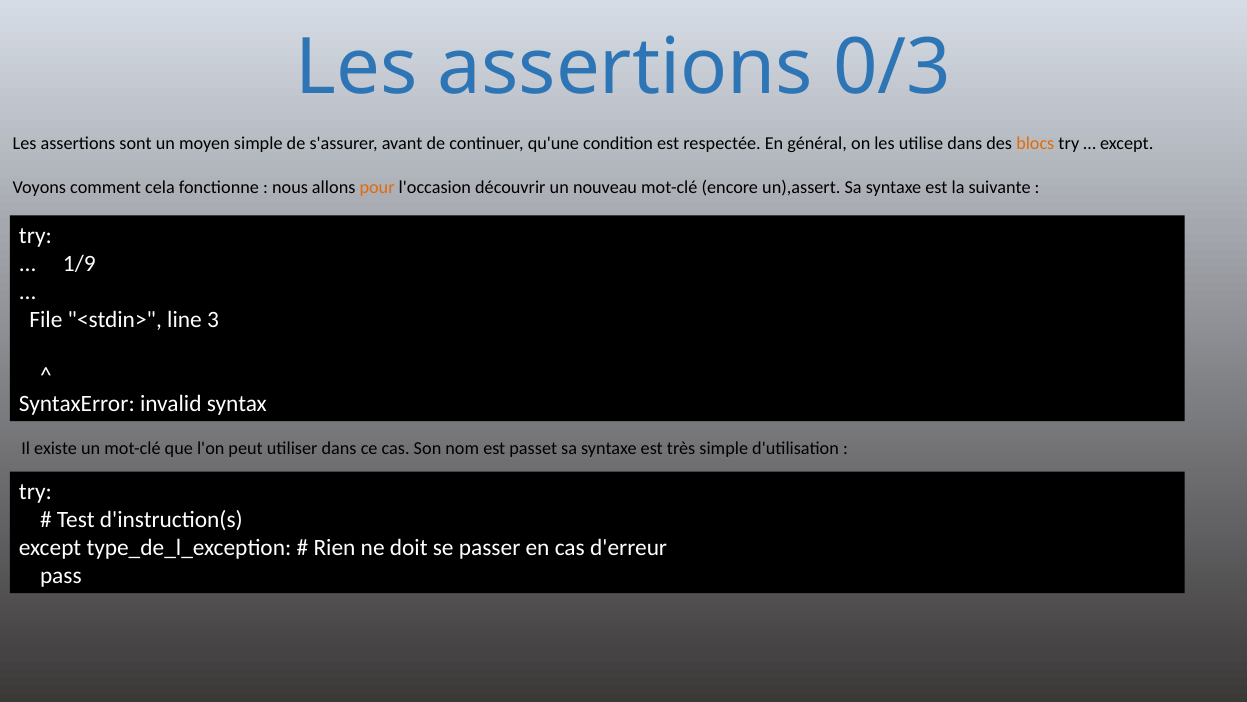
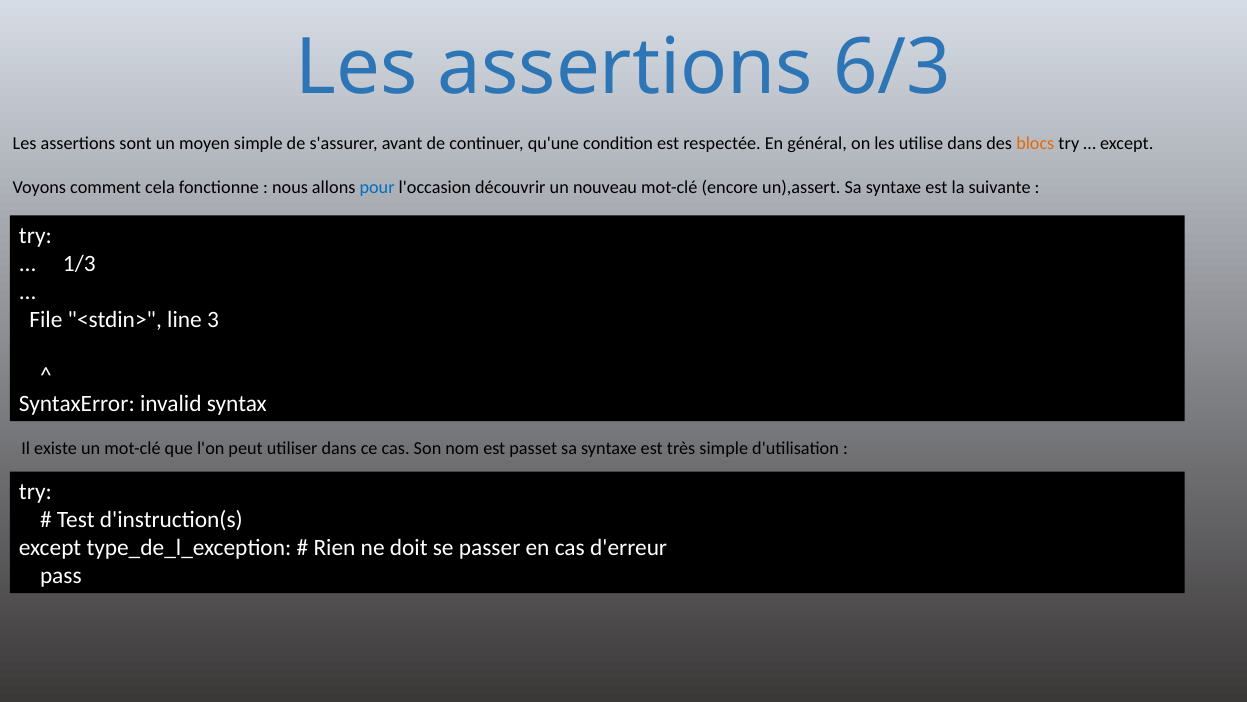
0/3: 0/3 -> 6/3 (892, 67)
pour colour: orange -> blue (377, 187)
1/9: 1/9 -> 1/3 (79, 264)
